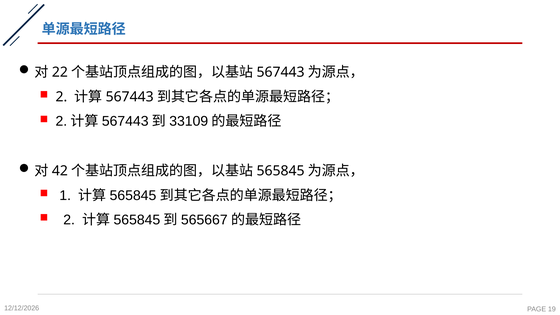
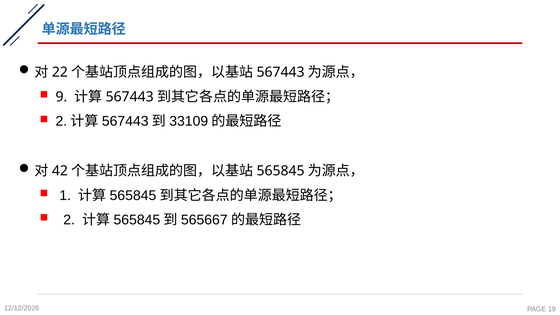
2: 2 -> 9 (61, 97)
